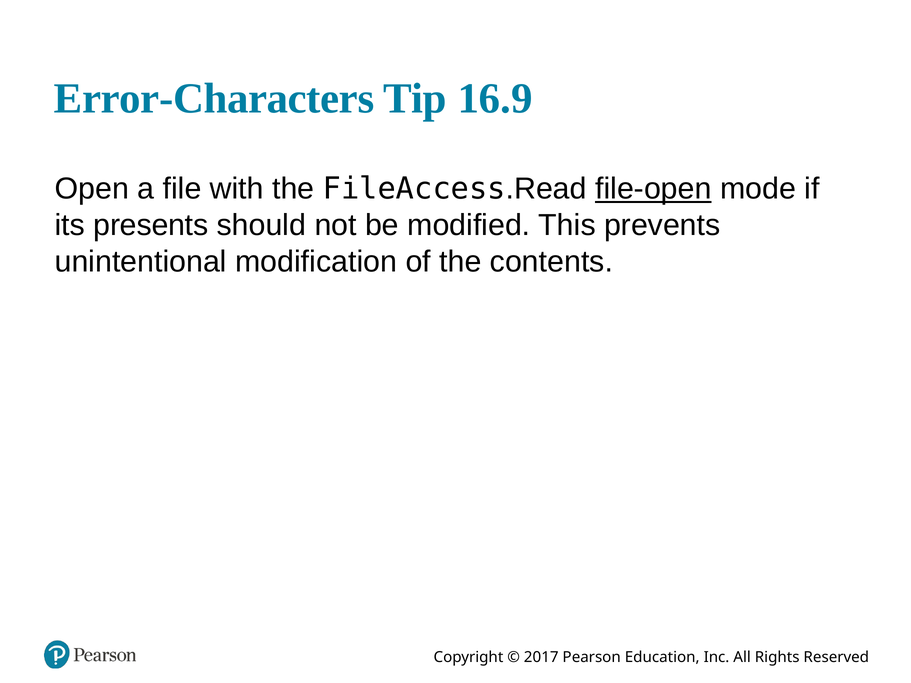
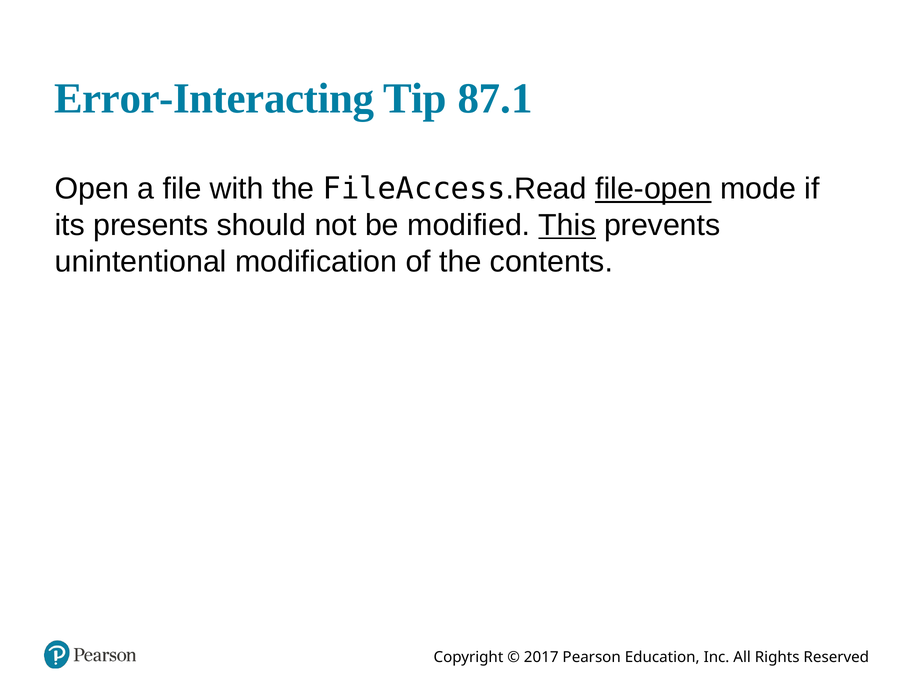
Error-Characters: Error-Characters -> Error-Interacting (214, 99)
16.9: 16.9 -> 87.1 (495, 99)
This underline: none -> present (567, 225)
